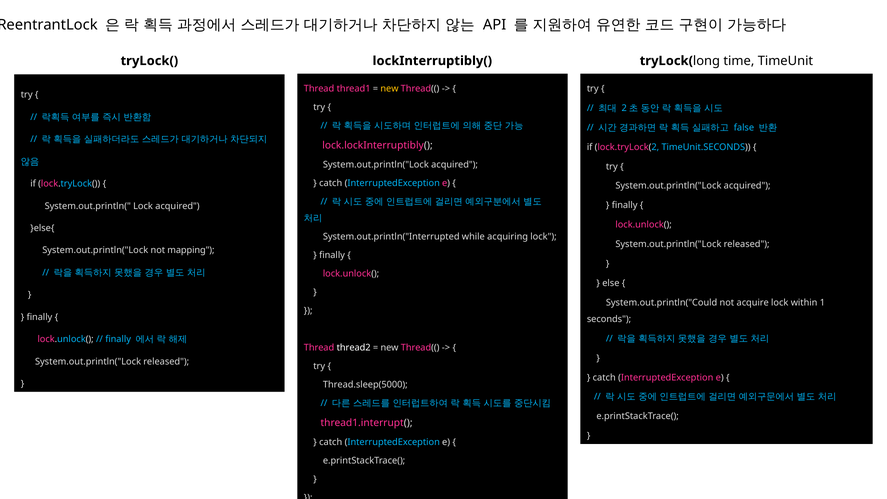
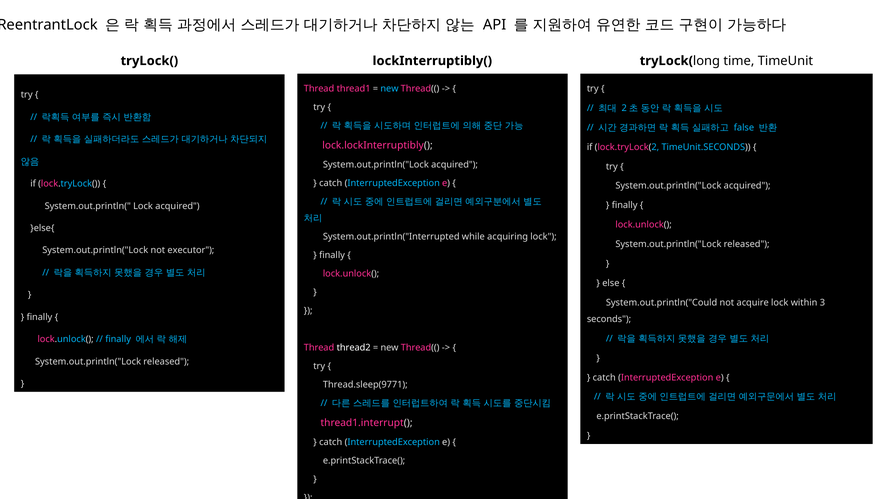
new colour: yellow -> light blue (389, 89)
mapping: mapping -> executor (191, 250)
1: 1 -> 3 (822, 302)
Thread.sleep(5000: Thread.sleep(5000 -> Thread.sleep(9771 (365, 385)
